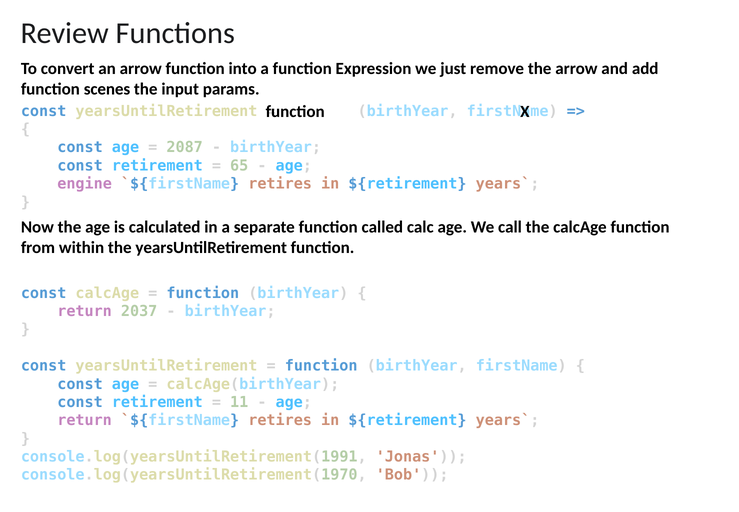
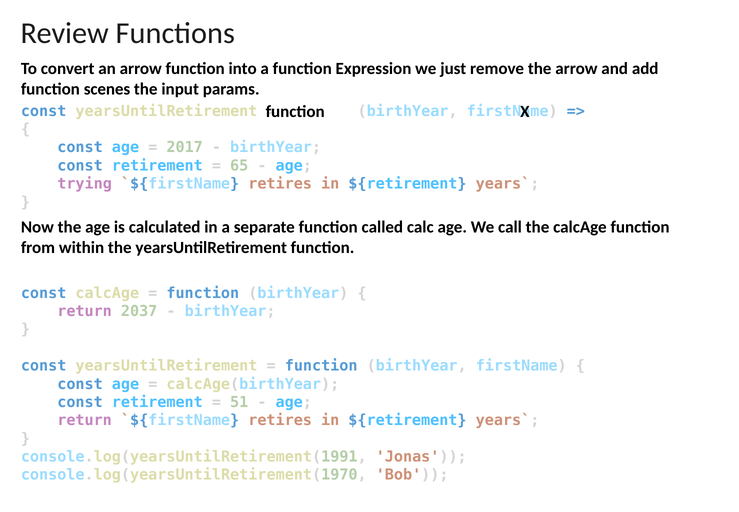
2087: 2087 -> 2017 (185, 147)
engine: engine -> trying (85, 184)
11: 11 -> 51 (239, 402)
